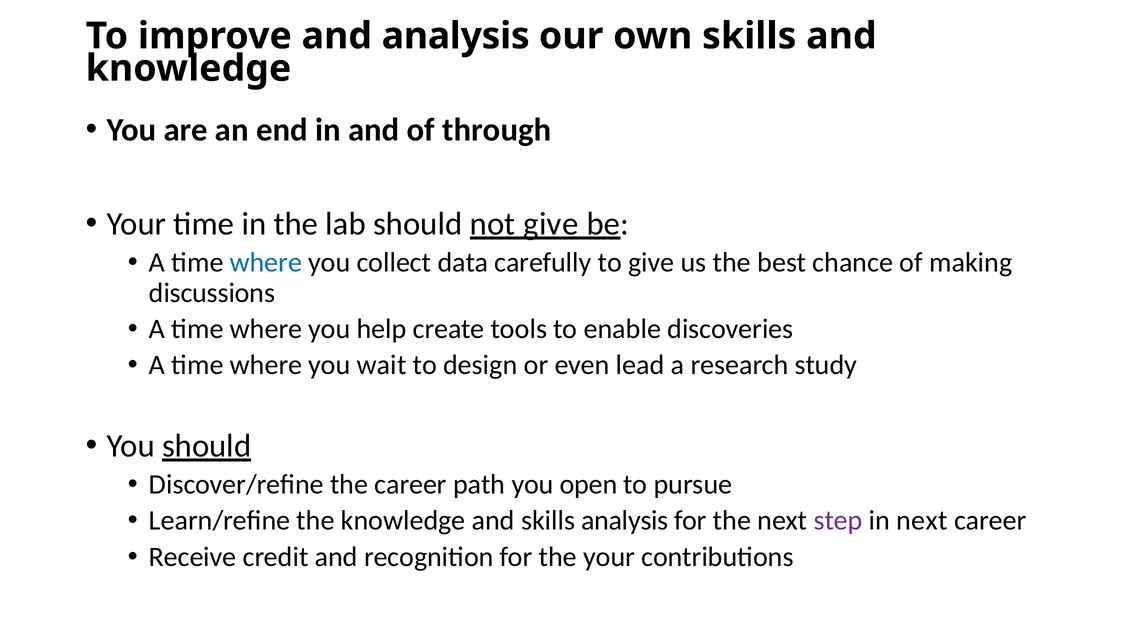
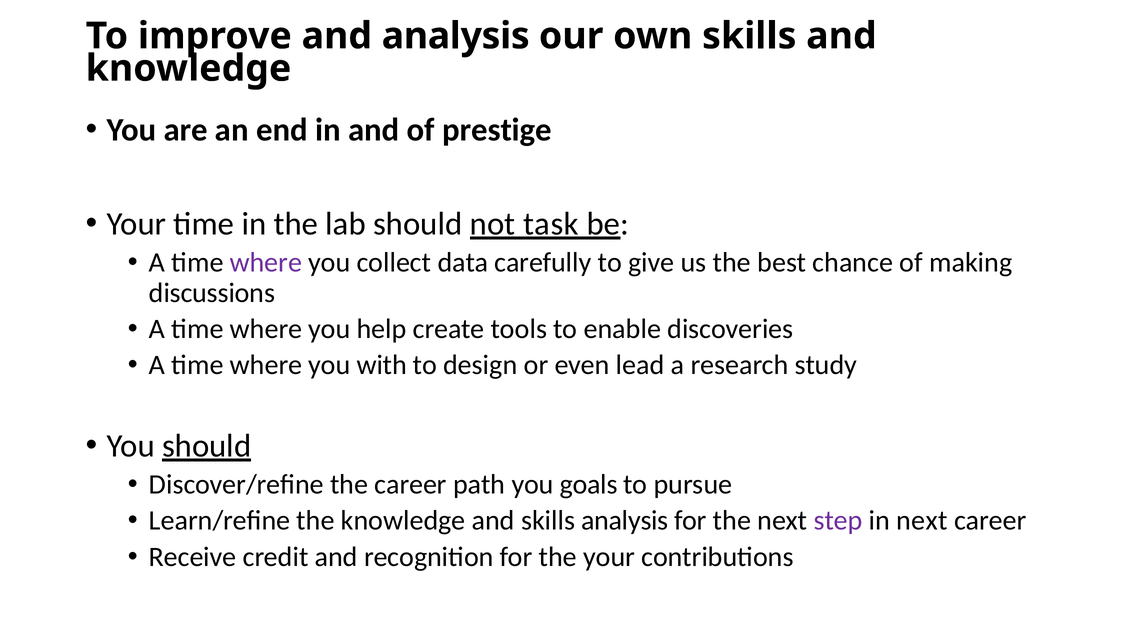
through: through -> prestige (497, 130)
not give: give -> task (551, 224)
where colour: blue -> purple (266, 263)
wait: wait -> with (382, 365)
open: open -> goals (589, 485)
